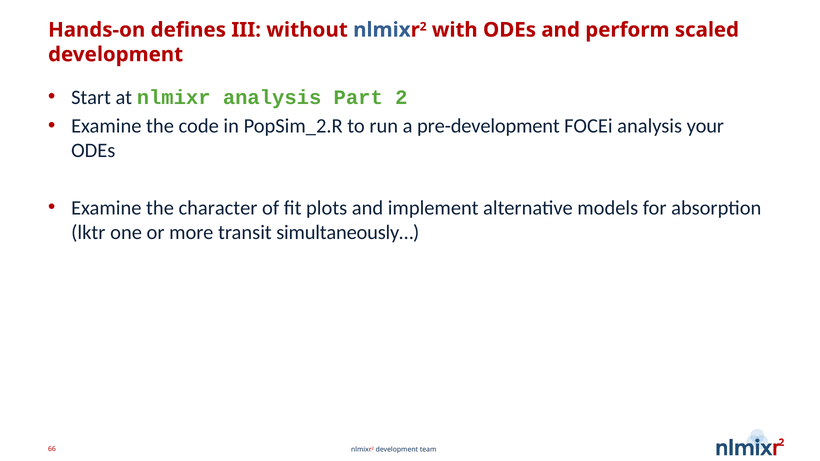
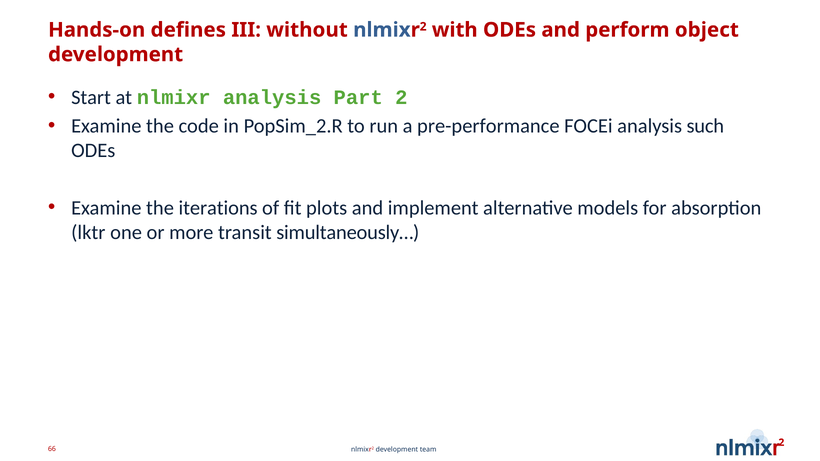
scaled: scaled -> object (707, 30)
pre-development: pre-development -> pre-performance (488, 126)
your: your -> such (705, 126)
character: character -> iterations (218, 208)
